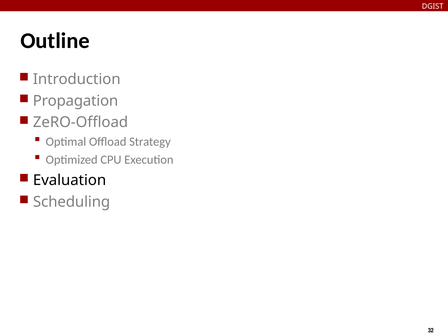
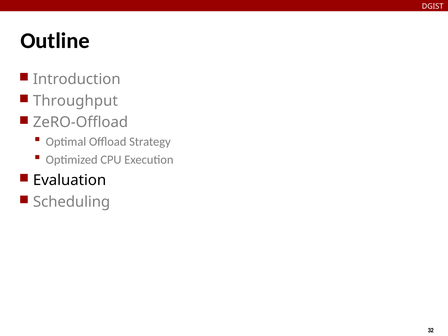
Propagation: Propagation -> Throughput (75, 101)
